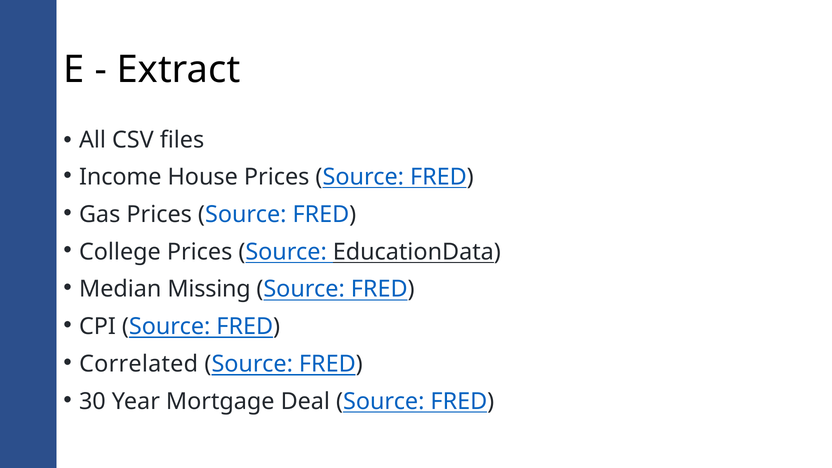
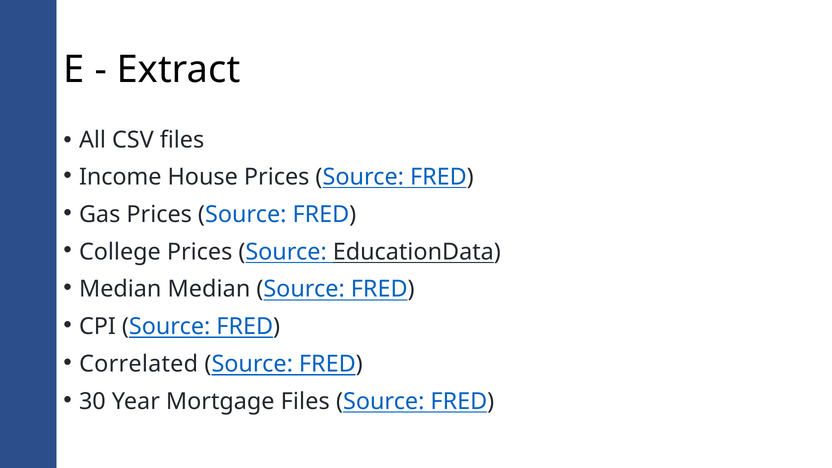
Median Missing: Missing -> Median (209, 289)
Mortgage Deal: Deal -> Files (305, 401)
